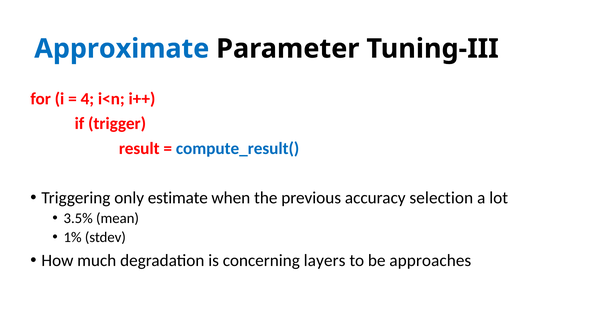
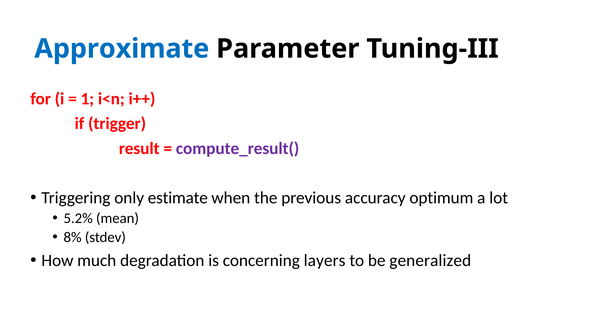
4: 4 -> 1 (87, 99)
compute_result( colour: blue -> purple (238, 148)
selection: selection -> optimum (441, 198)
3.5%: 3.5% -> 5.2% (78, 218)
1%: 1% -> 8% (73, 237)
approaches: approaches -> generalized (430, 261)
